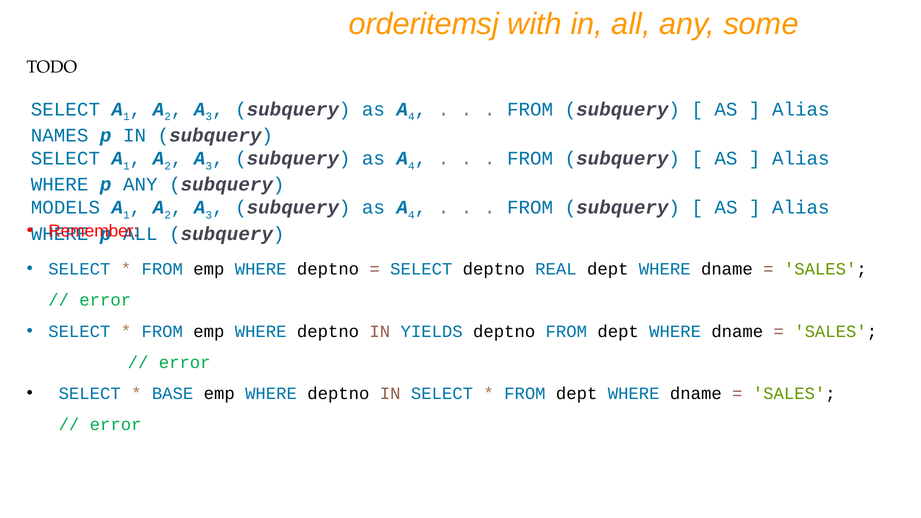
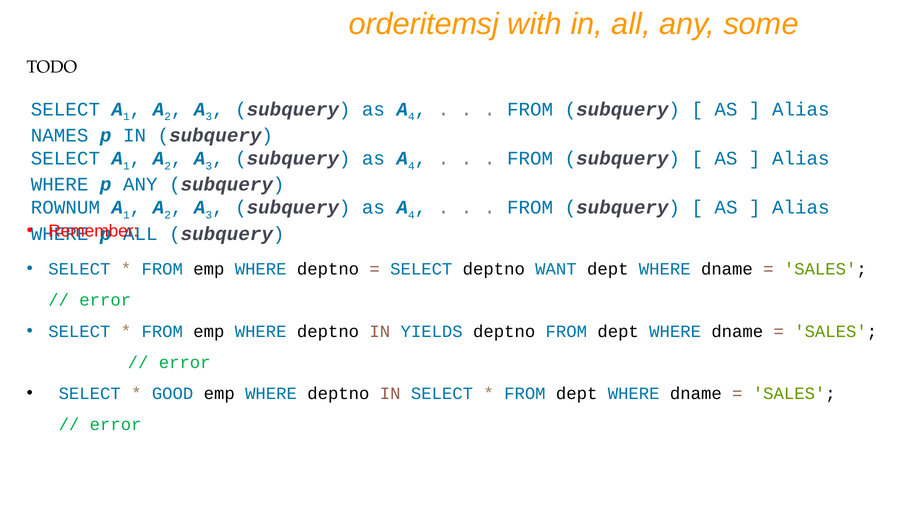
MODELS: MODELS -> ROWNUM (65, 208)
REAL: REAL -> WANT (556, 269)
BASE: BASE -> GOOD (173, 394)
